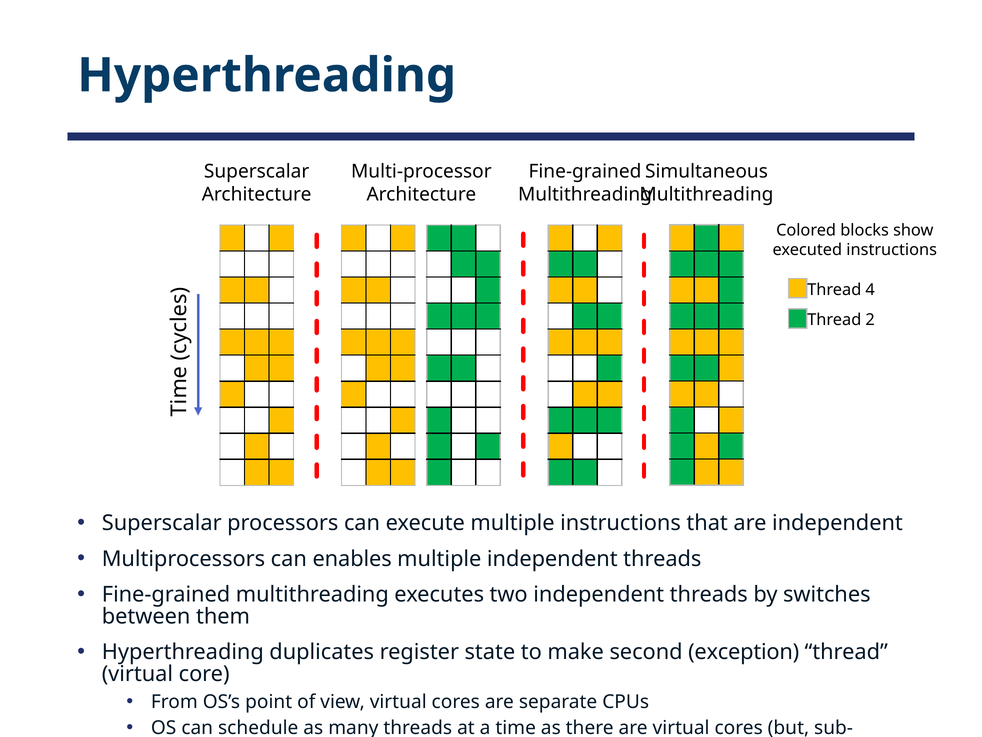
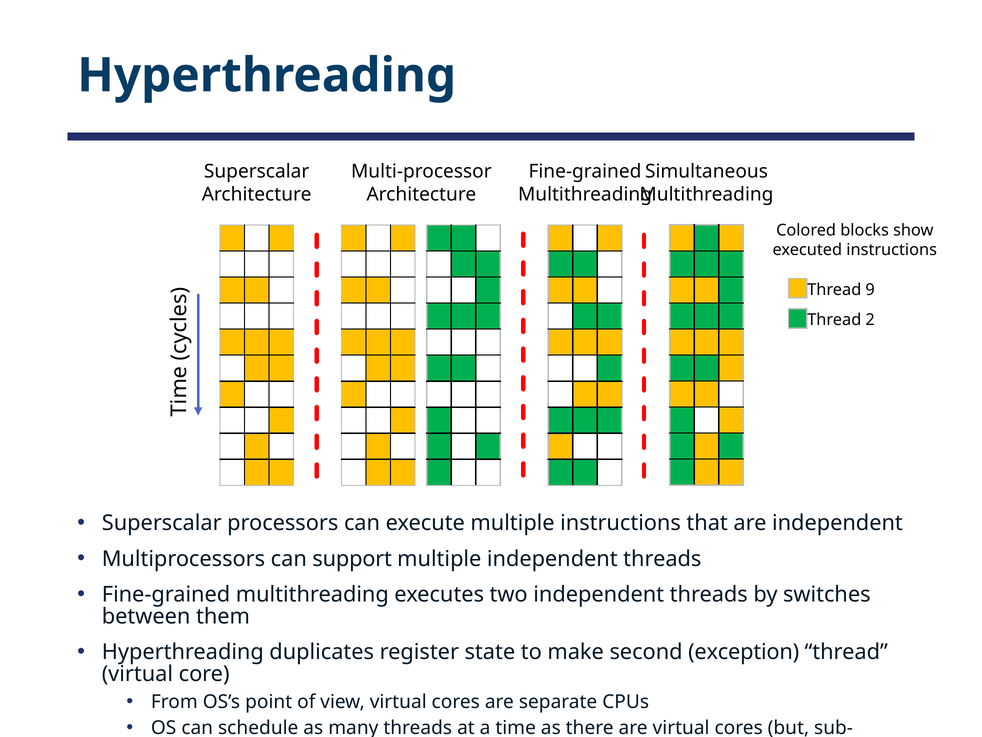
4: 4 -> 9 (870, 289)
enables: enables -> support (352, 559)
